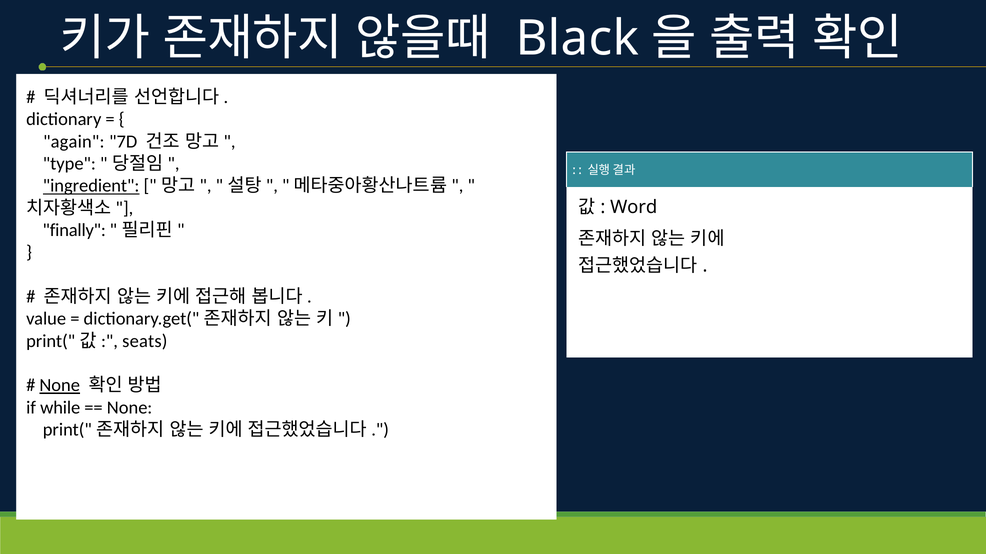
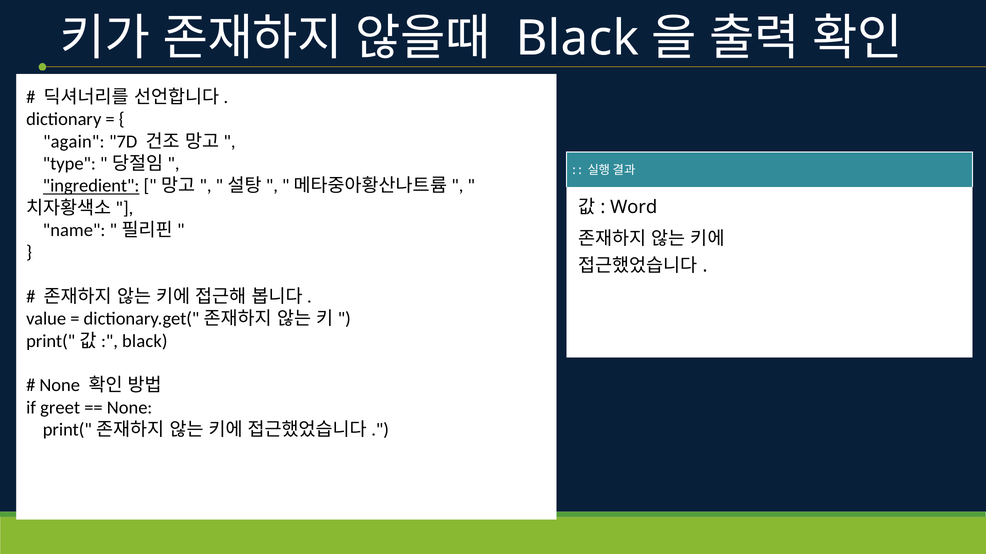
finally: finally -> name (74, 230)
seats: seats -> black (145, 341)
None underline: present -> none (60, 386)
while: while -> greet (60, 408)
